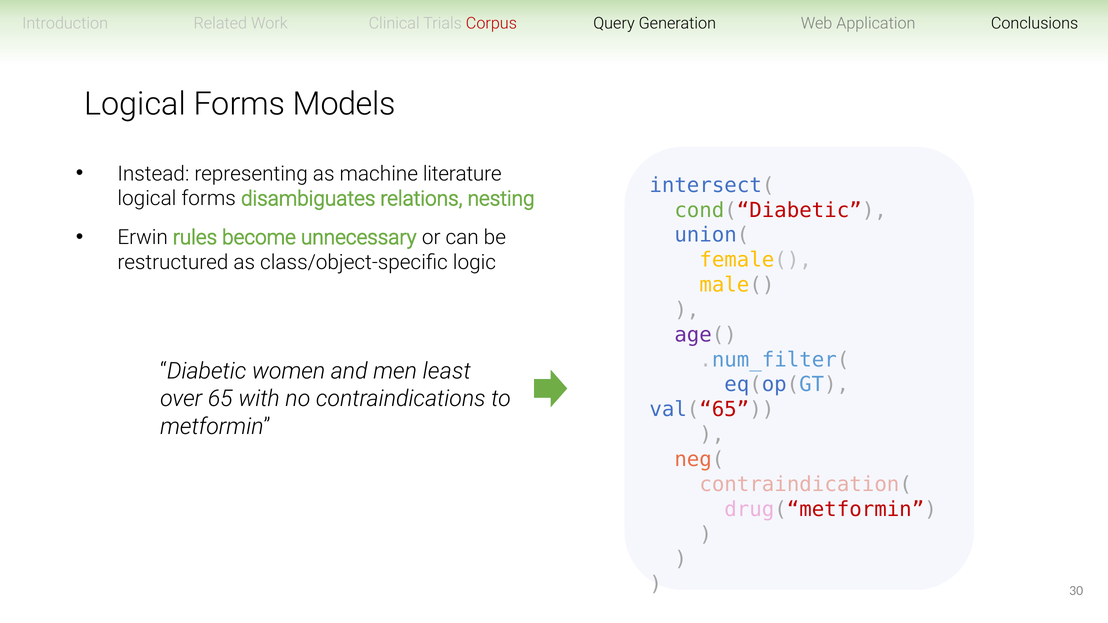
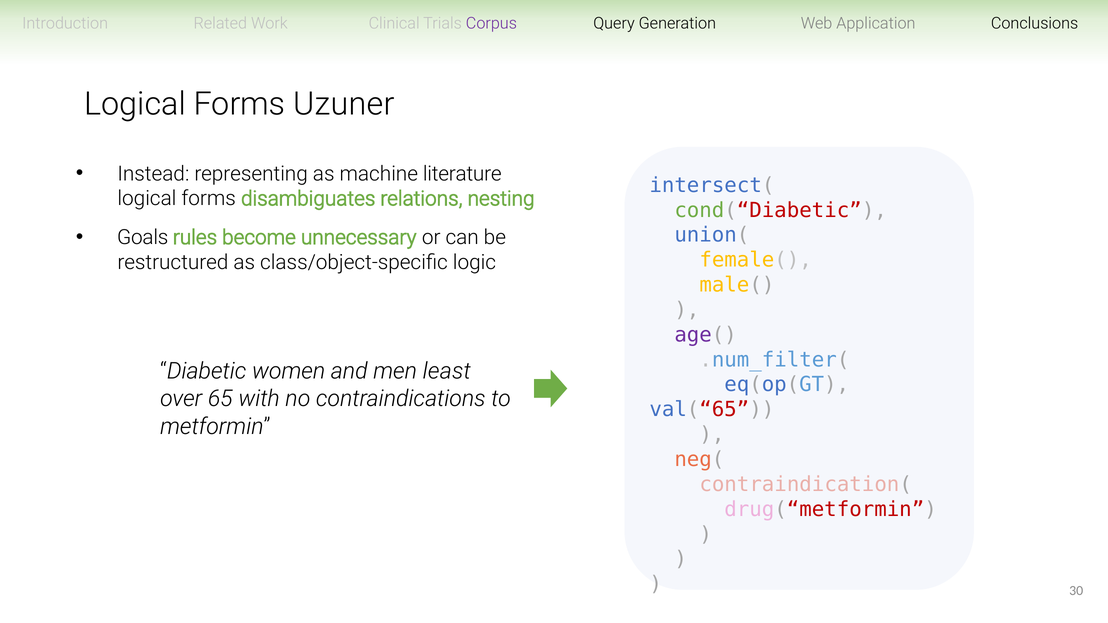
Corpus colour: red -> purple (491, 24)
Models: Models -> Uzuner (344, 104)
Erwin: Erwin -> Goals (143, 237)
